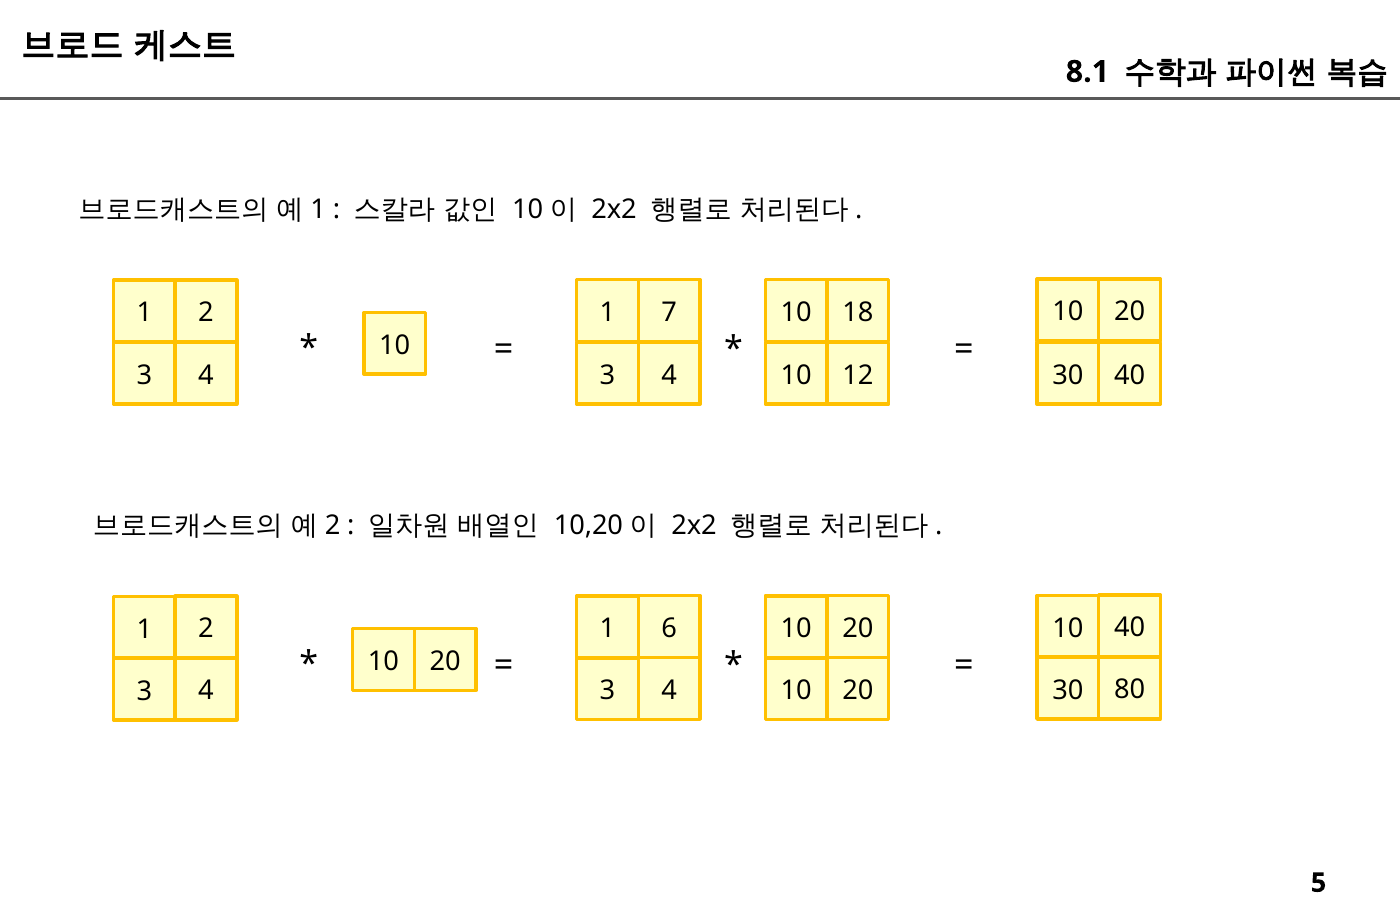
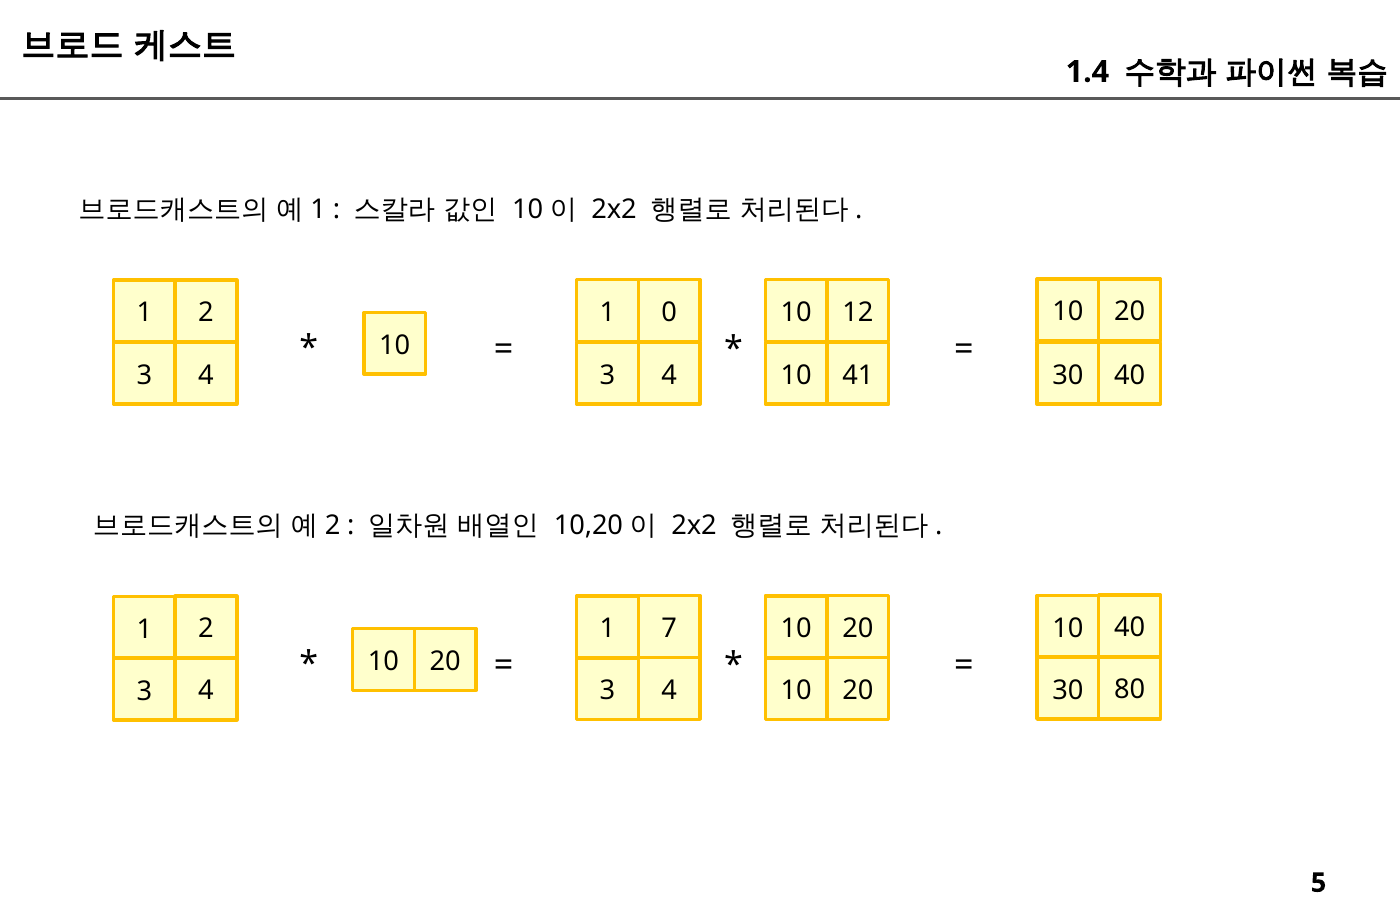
8.1: 8.1 -> 1.4 (1087, 72)
7: 7 -> 0 (669, 312)
18: 18 -> 12 (858, 312)
12: 12 -> 41 (858, 375)
6: 6 -> 7 (669, 628)
